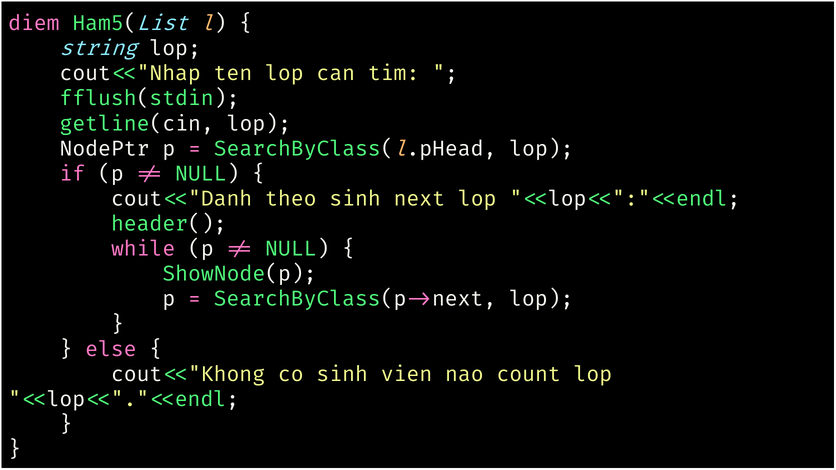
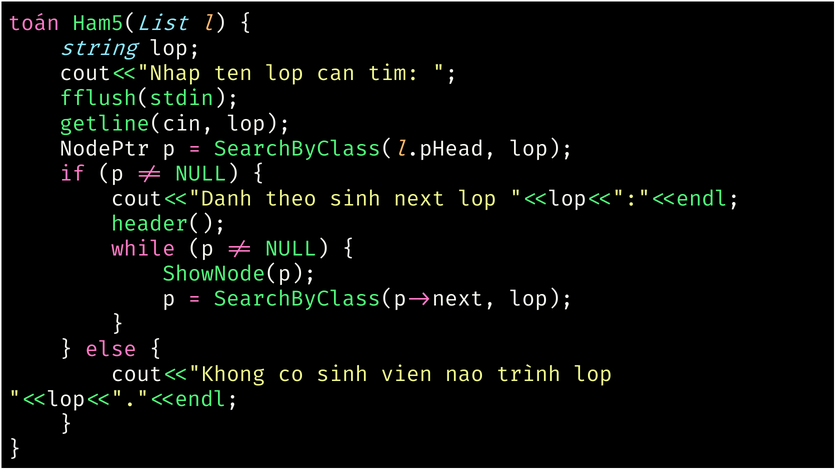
diem: diem -> toán (34, 23)
count: count -> trình (529, 375)
